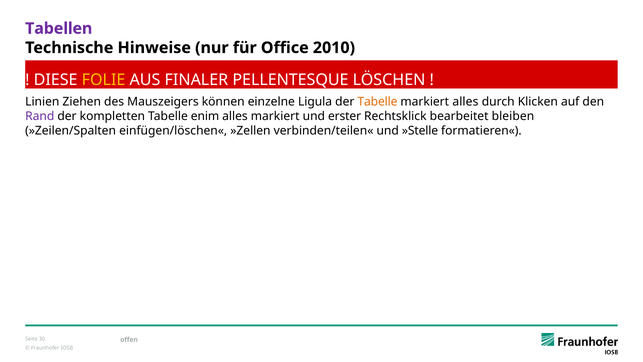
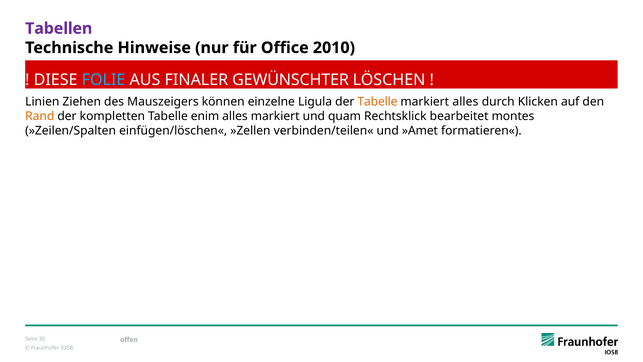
FOLIE colour: yellow -> light blue (104, 80)
PELLENTESQUE: PELLENTESQUE -> GEWÜNSCHTER (291, 80)
Rand colour: purple -> orange (40, 116)
erster: erster -> quam (345, 116)
bleiben: bleiben -> montes (513, 116)
»Stelle: »Stelle -> »Amet (420, 131)
